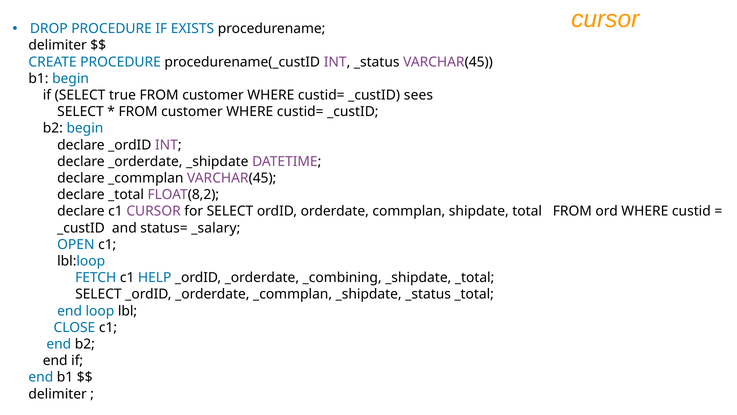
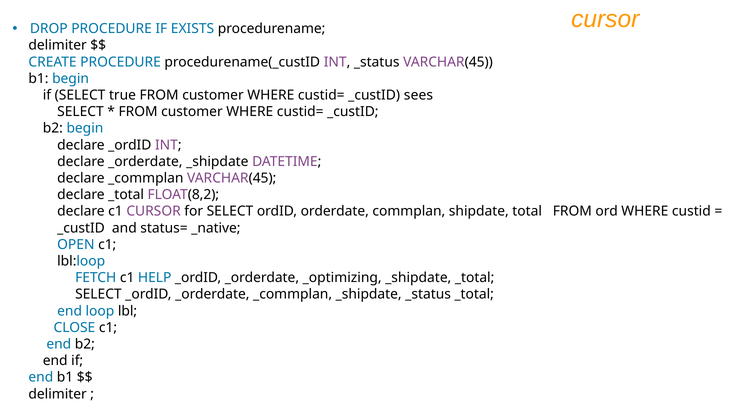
_salary: _salary -> _native (216, 228)
_combining: _combining -> _optimizing (342, 277)
